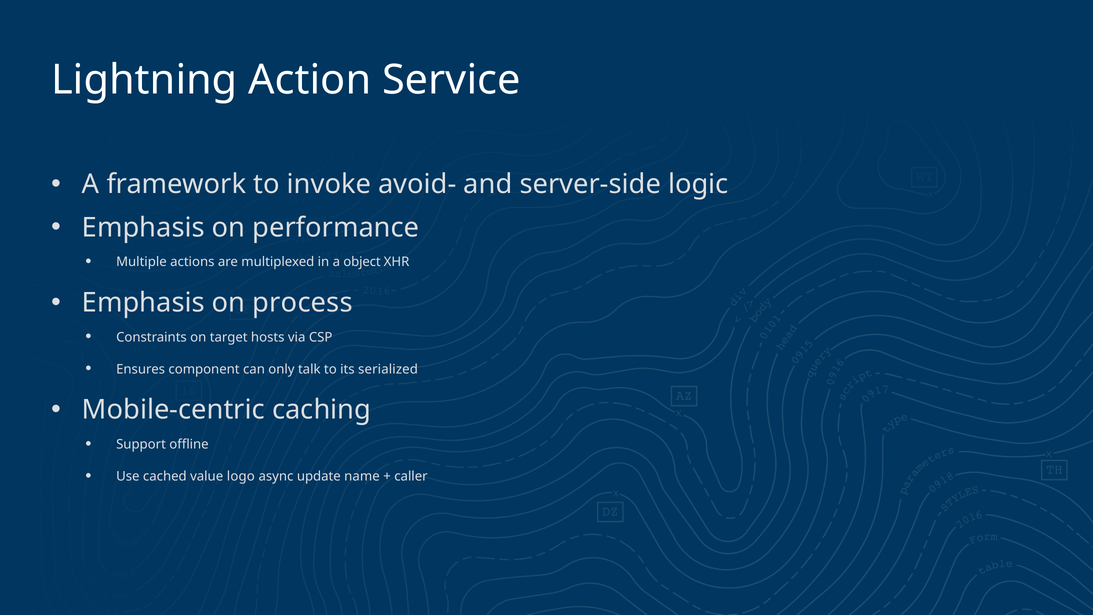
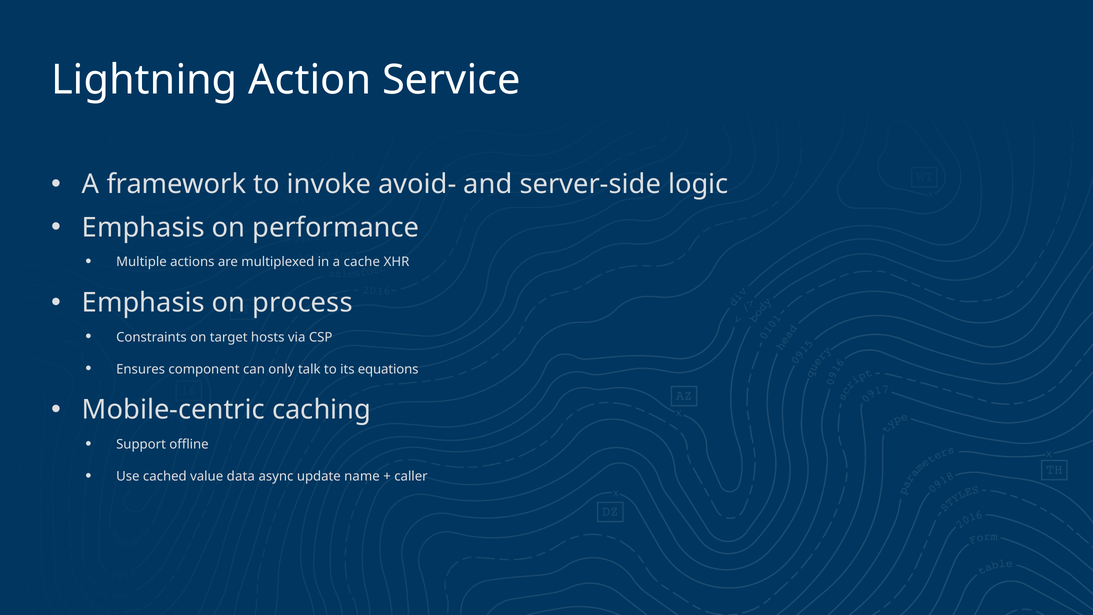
object: object -> cache (362, 262)
serialized: serialized -> equations (388, 369)
logo: logo -> data (241, 476)
